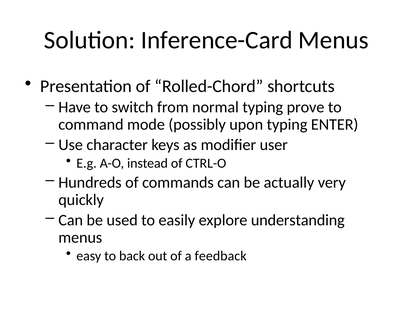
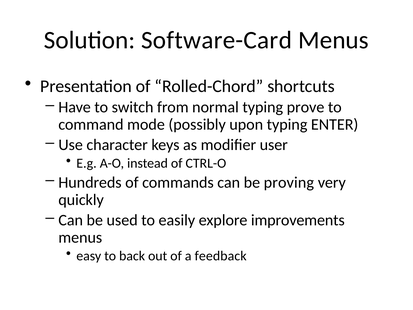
Inference-Card: Inference-Card -> Software-Card (217, 40)
actually: actually -> proving (289, 182)
understanding: understanding -> improvements (298, 220)
